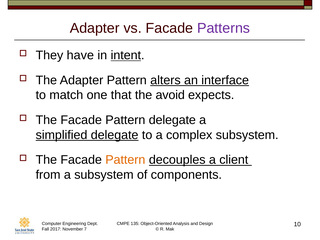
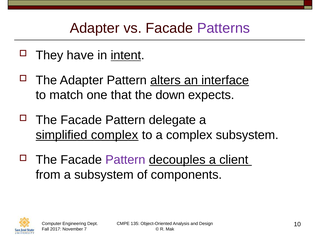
avoid: avoid -> down (170, 95)
simplified delegate: delegate -> complex (115, 135)
Pattern colour: orange -> purple (125, 160)
